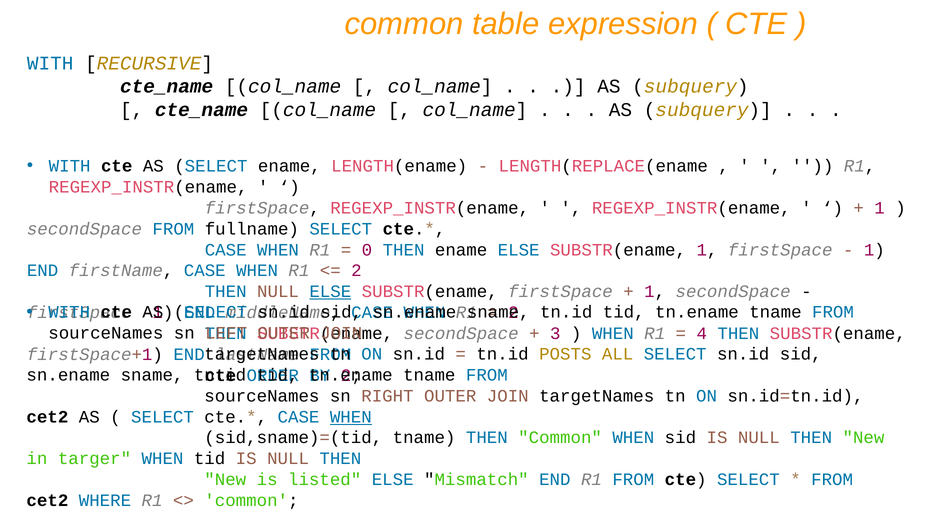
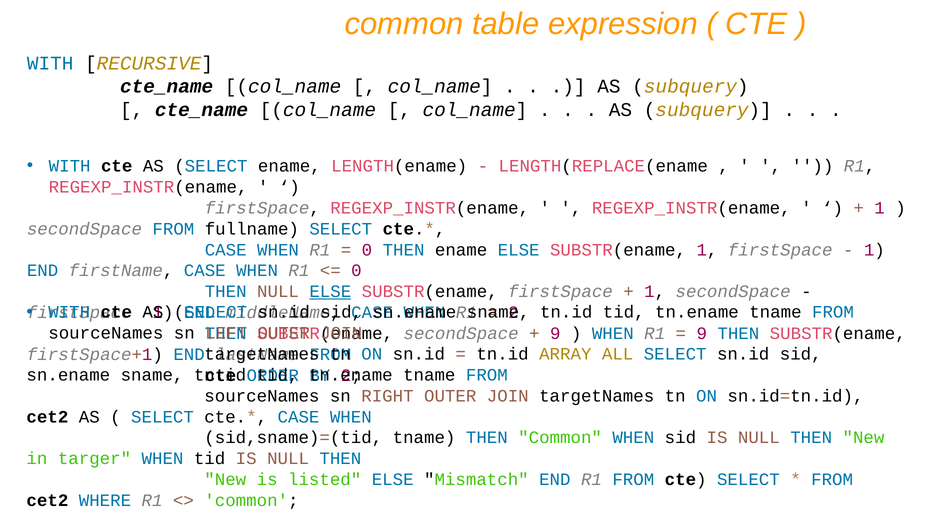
2: 2 -> 0 (356, 271)
3: 3 -> 9 (555, 334)
4: 4 -> 9 (702, 334)
POSTS: POSTS -> ARRAY (565, 354)
WHEN underline: present -> none (351, 417)
